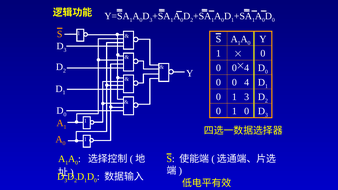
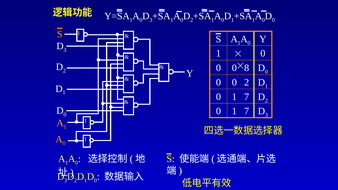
4: 4 -> 8 (247, 68)
4: 4 -> 2 (247, 83)
3: 3 -> 7 (247, 97)
0: 0 -> 7 (247, 111)
